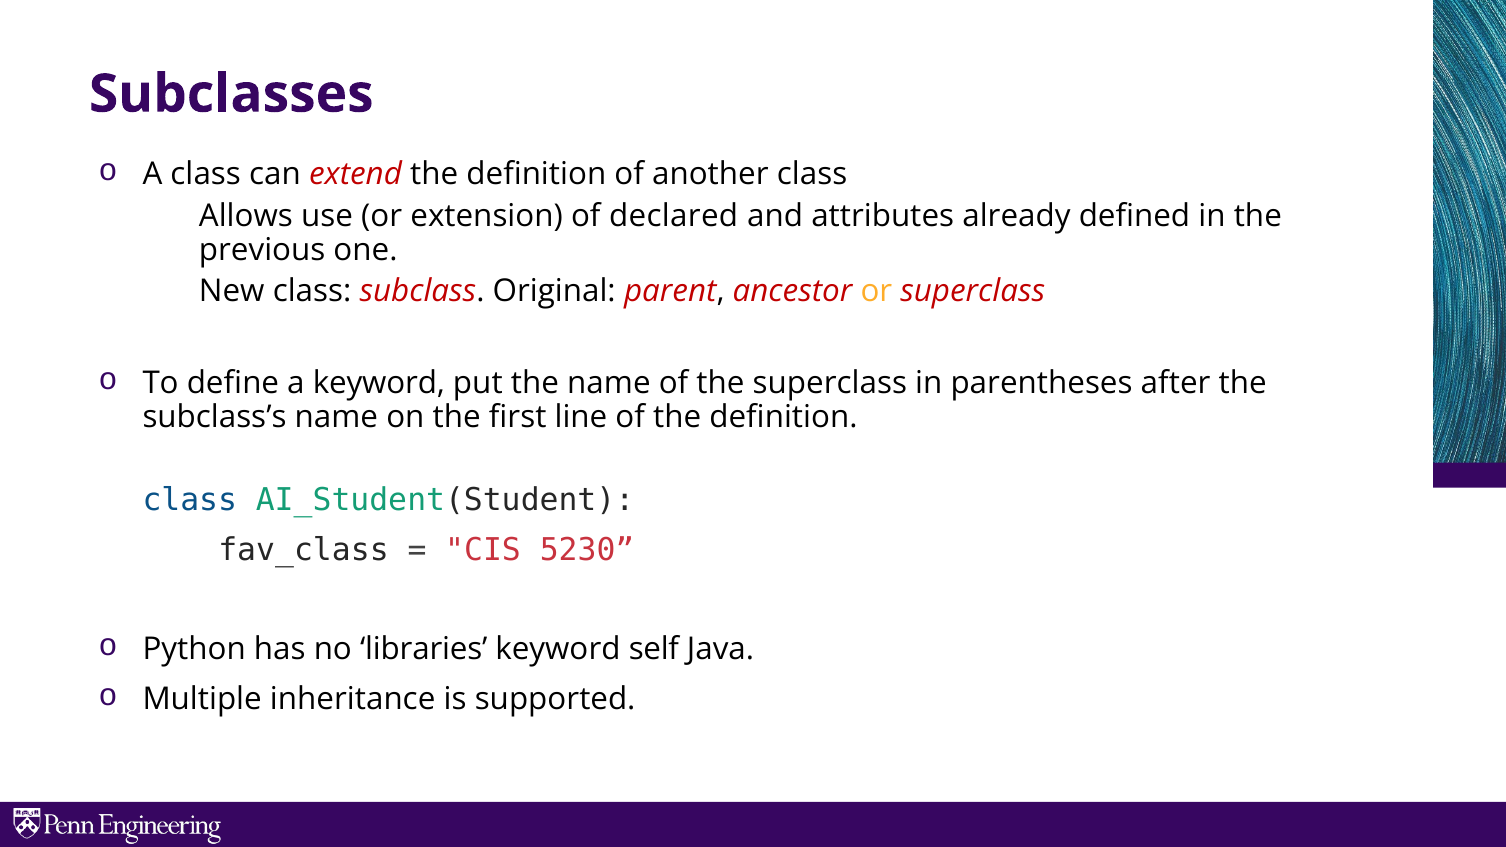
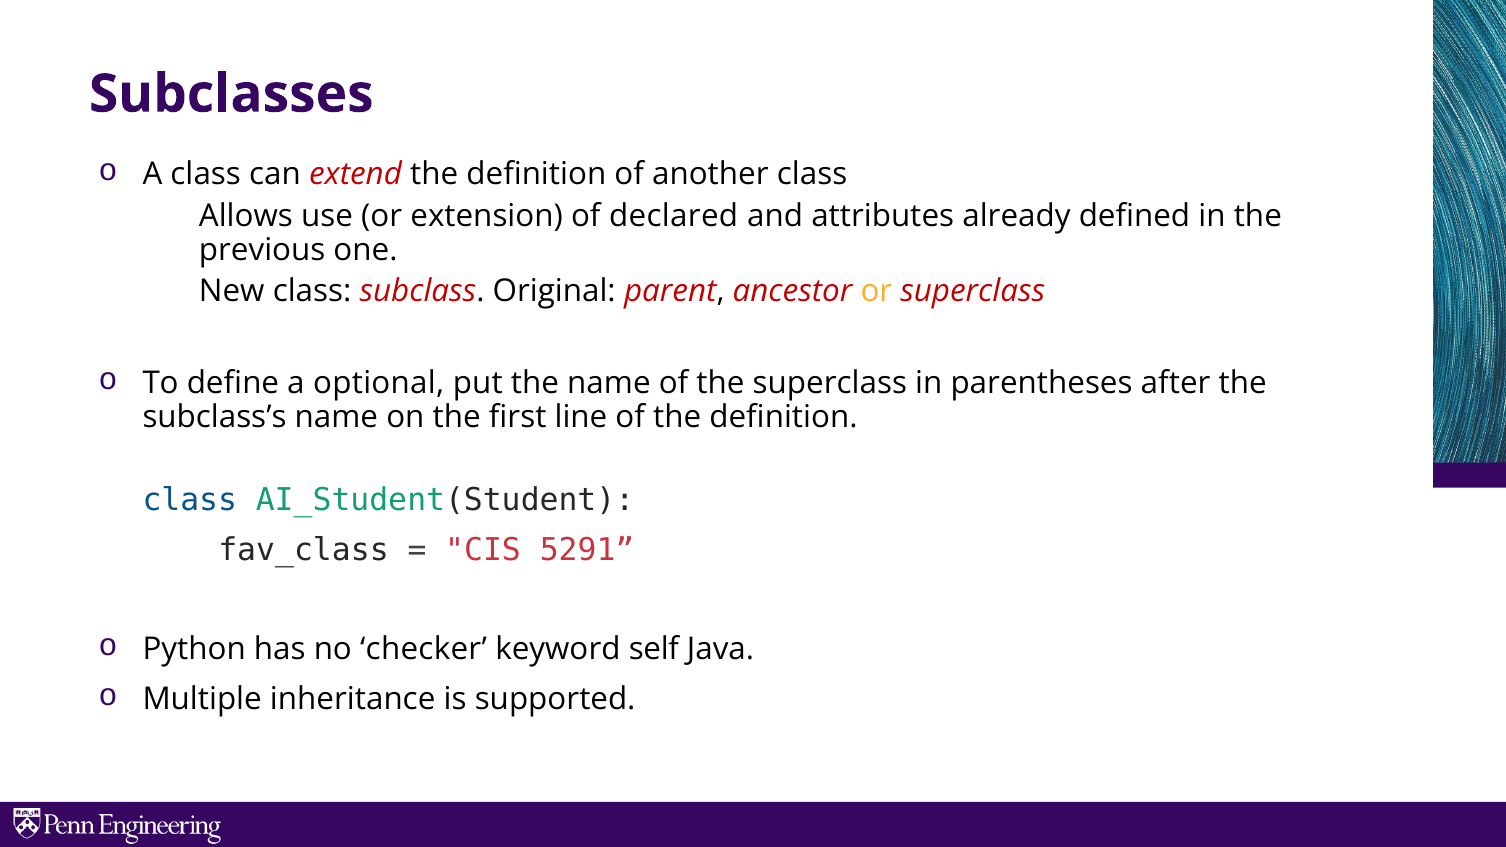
a keyword: keyword -> optional (379, 383)
5230: 5230 -> 5291 (587, 550)
libraries: libraries -> checker (424, 649)
